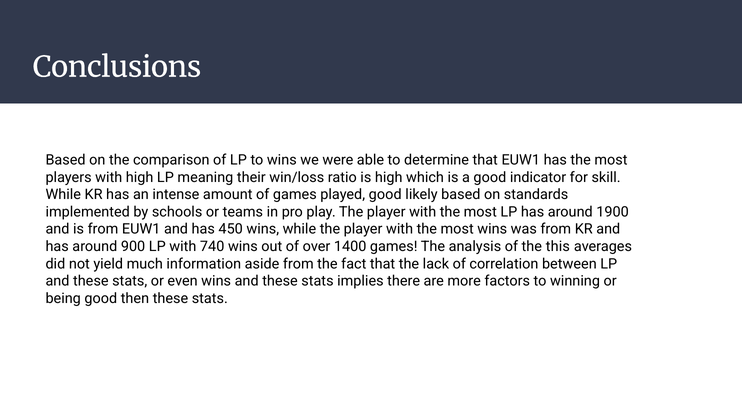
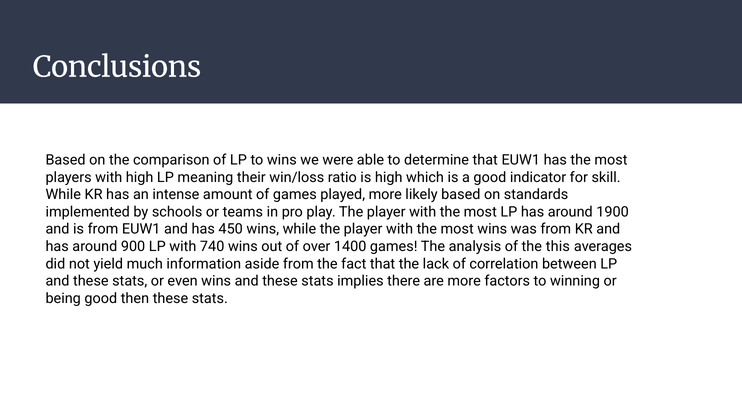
played good: good -> more (385, 195)
